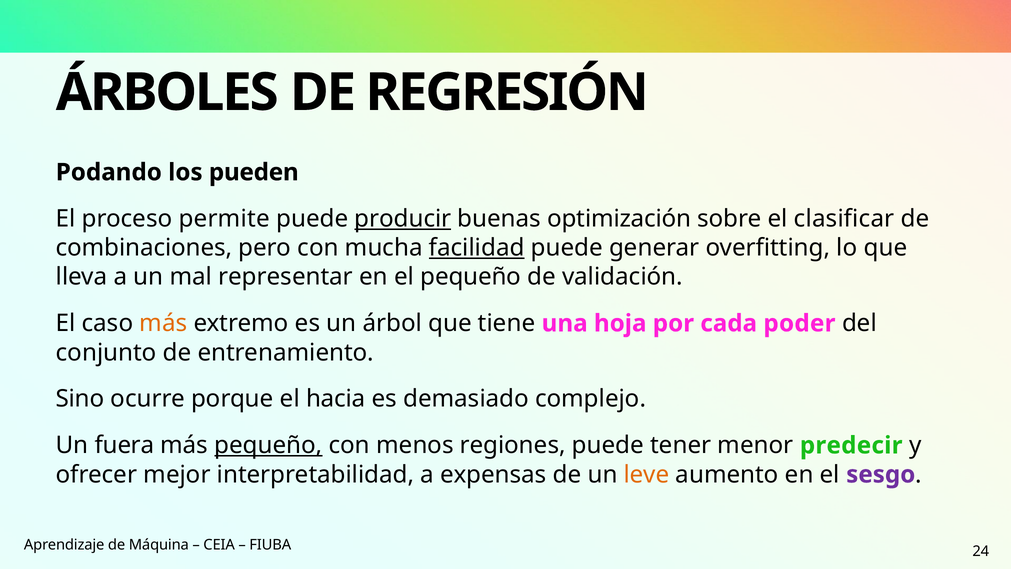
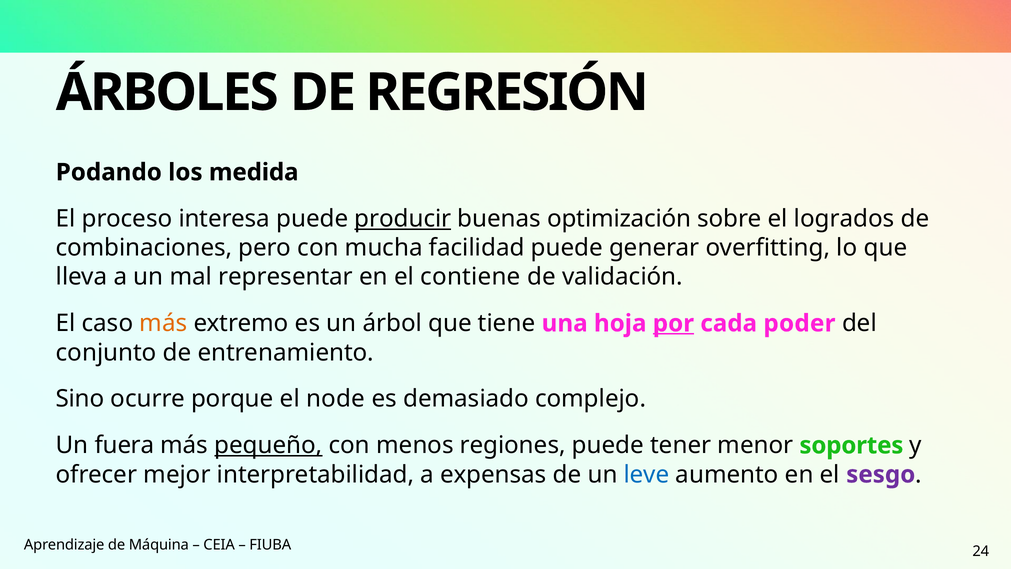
pueden: pueden -> medida (254, 172)
permite: permite -> interesa (224, 219)
clasificar: clasificar -> logrados (844, 219)
facilidad underline: present -> none (477, 248)
el pequeño: pequeño -> contiene (471, 277)
por underline: none -> present (673, 323)
hacia: hacia -> node (336, 399)
predecir: predecir -> soportes (851, 445)
leve colour: orange -> blue (647, 474)
